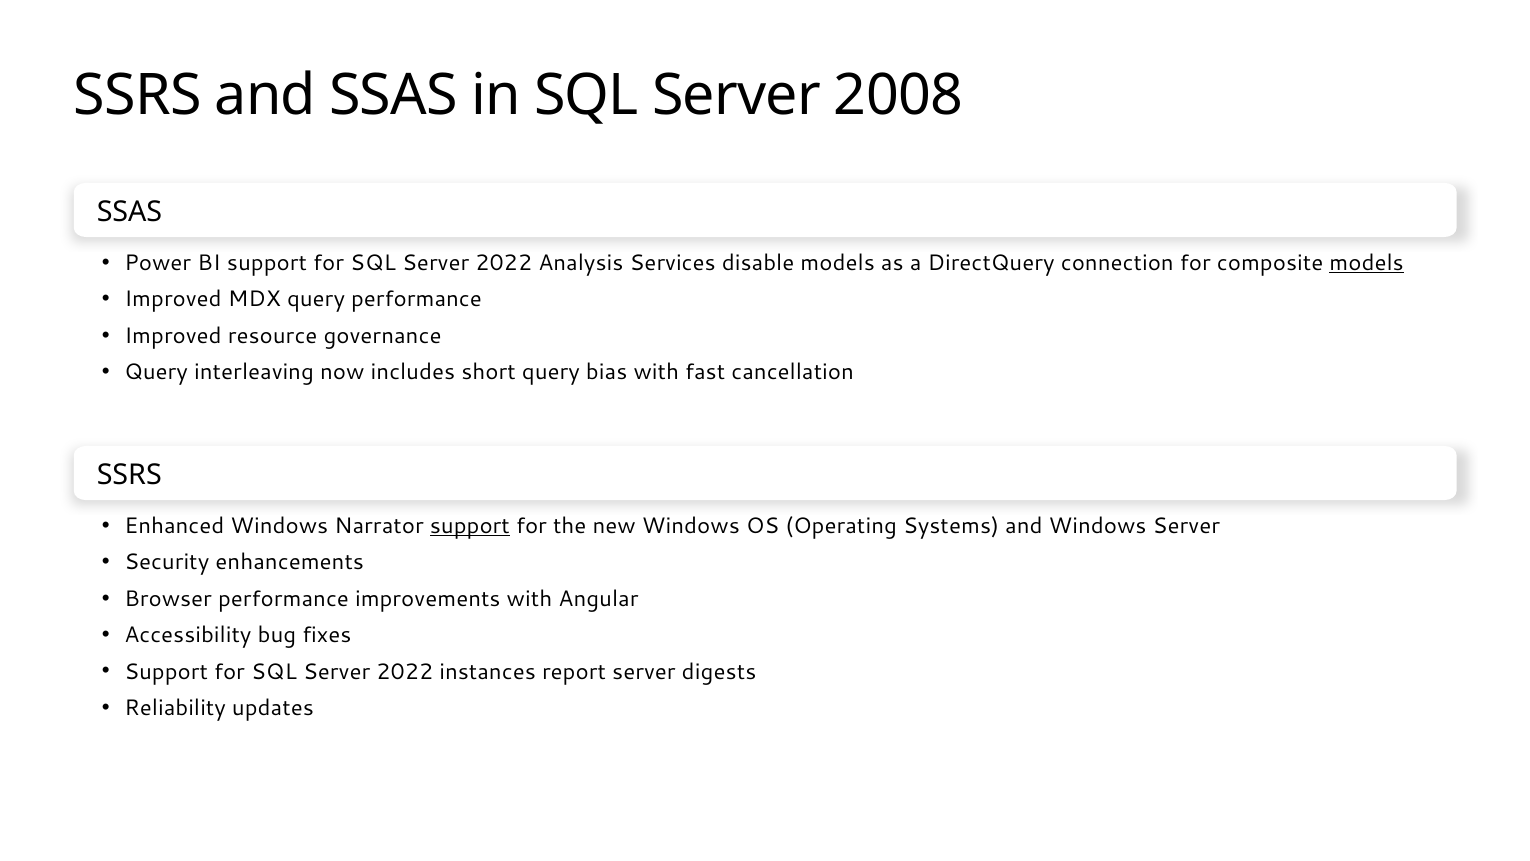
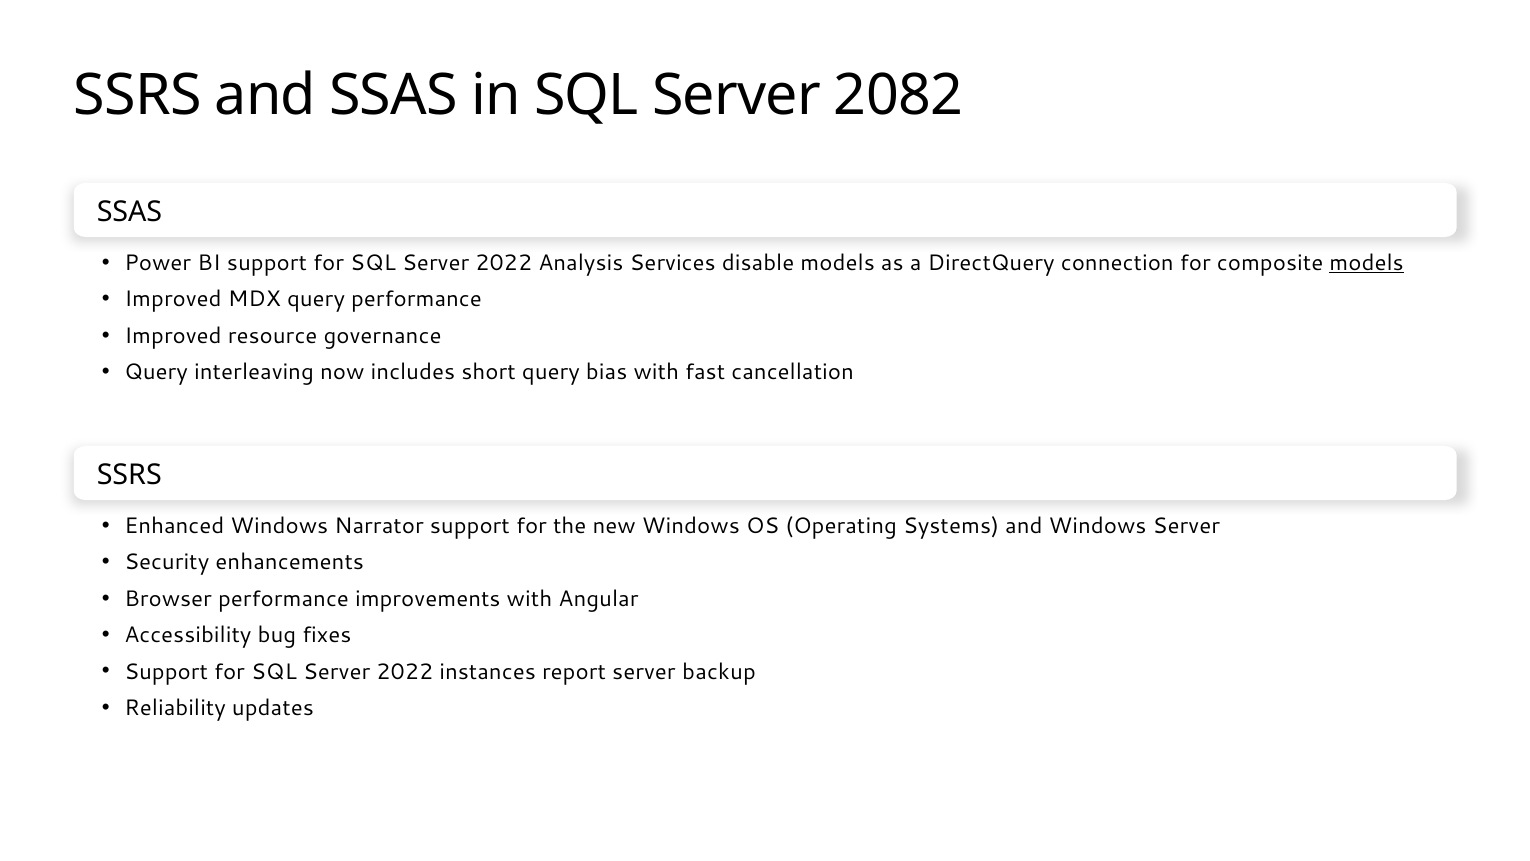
2008: 2008 -> 2082 (899, 96)
support underline: present -> none (470, 526)
digests: digests -> backup (719, 671)
